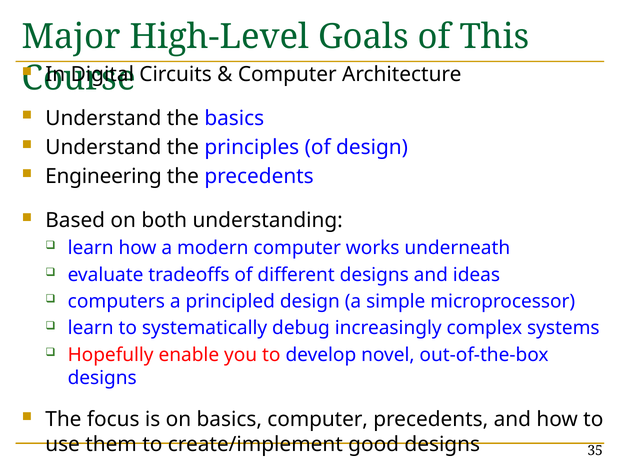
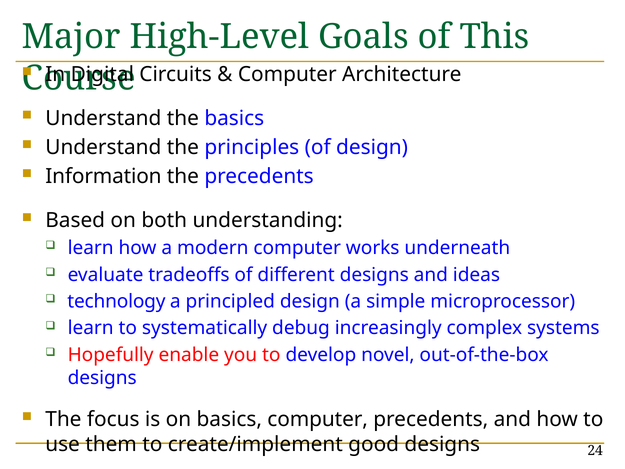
Engineering: Engineering -> Information (103, 176)
computers: computers -> technology (116, 301)
35: 35 -> 24 (595, 450)
